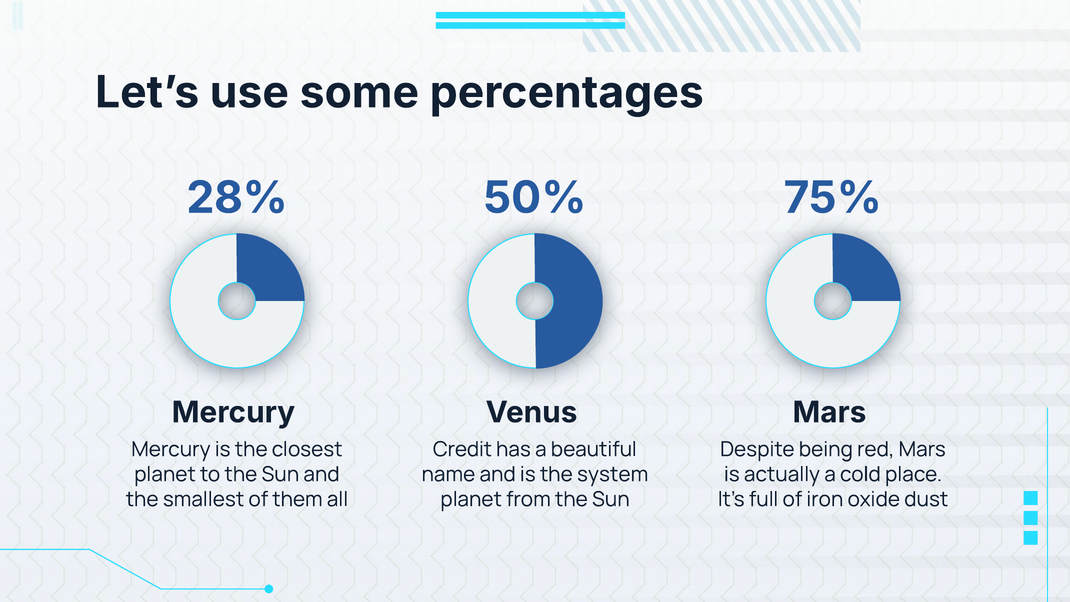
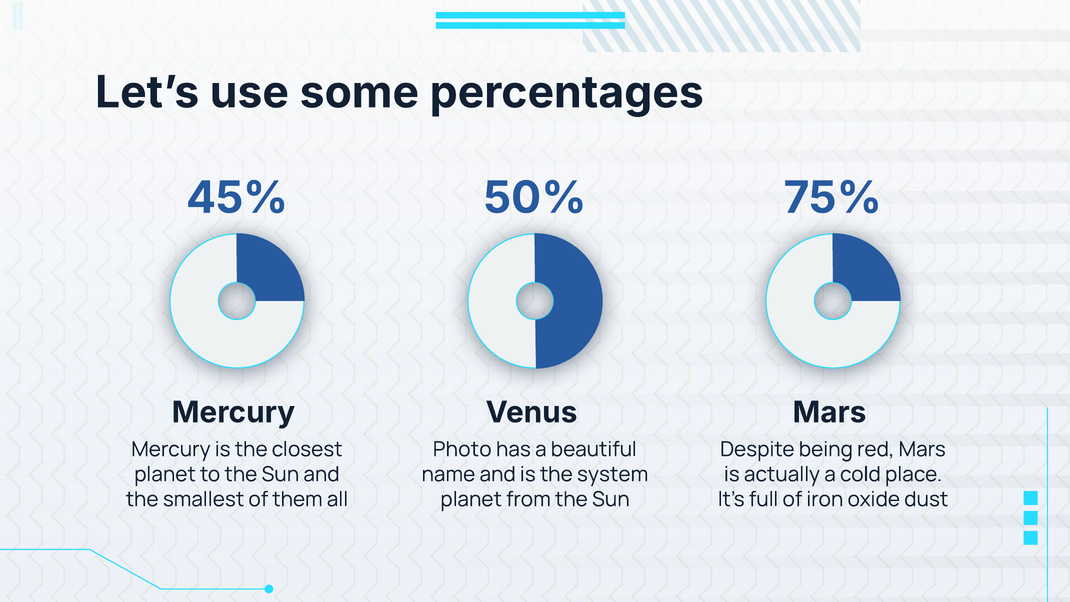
28%: 28% -> 45% (237, 198)
Credit: Credit -> Photo (462, 449)
